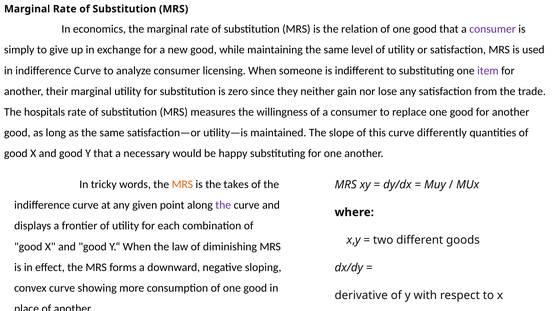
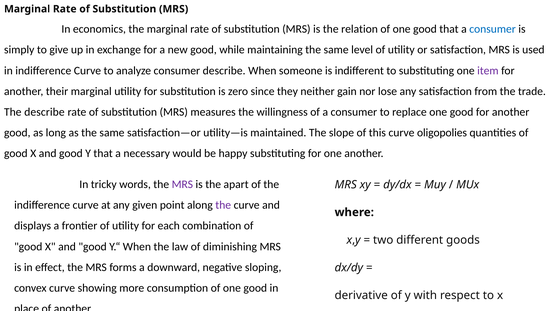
consumer colour: purple -> blue (493, 29)
consumer licensing: licensing -> describe (224, 71)
The hospitals: hospitals -> describe (44, 112)
differently: differently -> oligopolies (442, 133)
MRS colour: orange -> purple (182, 184)
takes: takes -> apart (236, 184)
